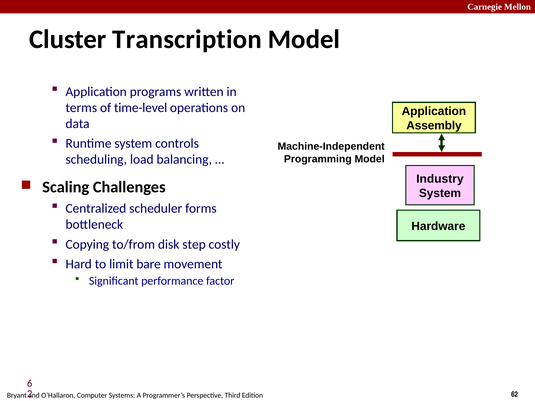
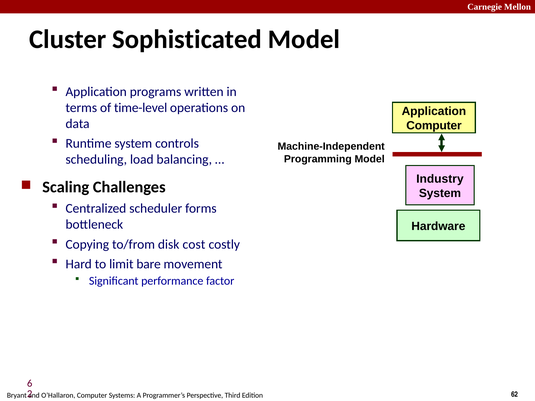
Transcription: Transcription -> Sophisticated (187, 39)
Assembly: Assembly -> Computer (434, 126)
step: step -> cost (194, 244)
